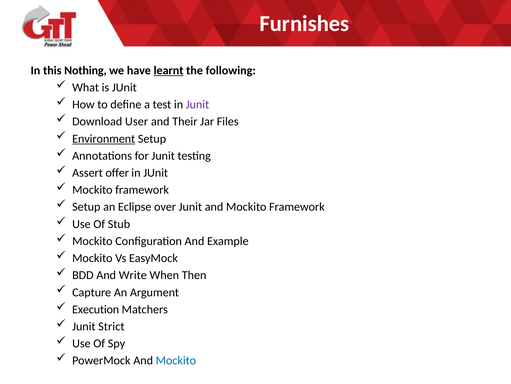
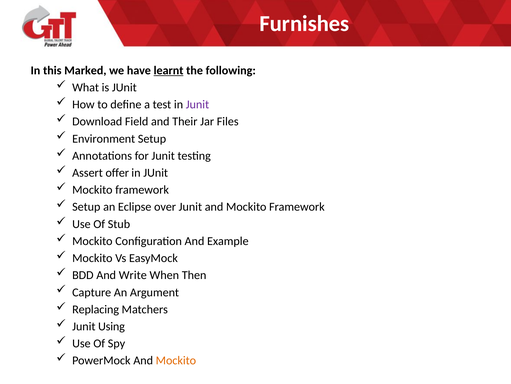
Nothing: Nothing -> Marked (85, 70)
User: User -> Field (137, 121)
Environment underline: present -> none (104, 138)
Execution: Execution -> Replacing (96, 309)
Strict: Strict -> Using (111, 326)
Mockito colour: blue -> orange (176, 360)
